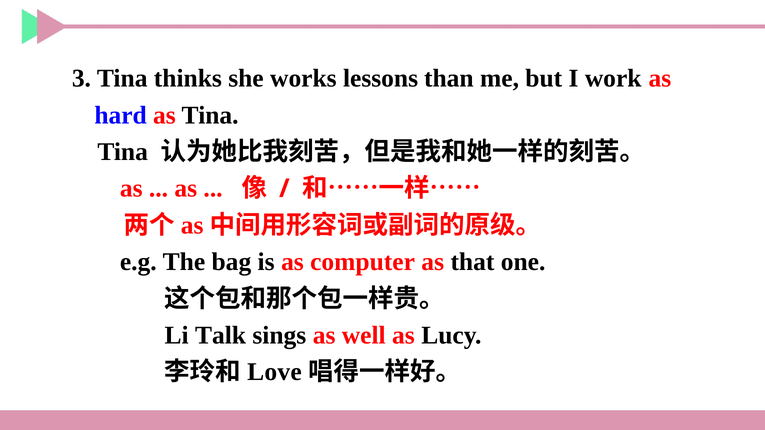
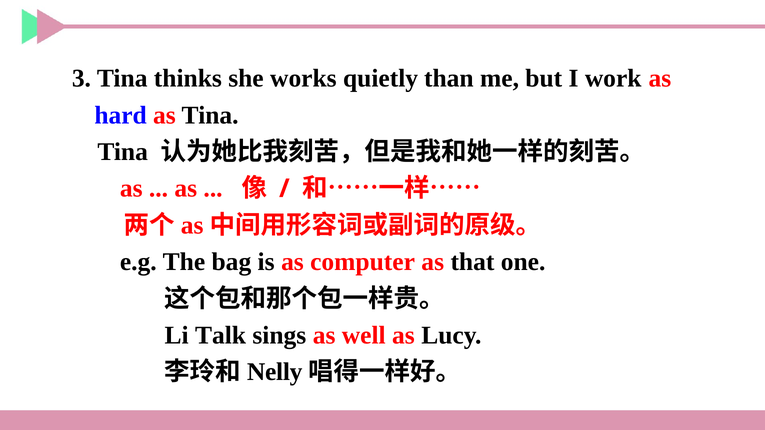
lessons: lessons -> quietly (381, 79)
Love: Love -> Nelly (275, 372)
